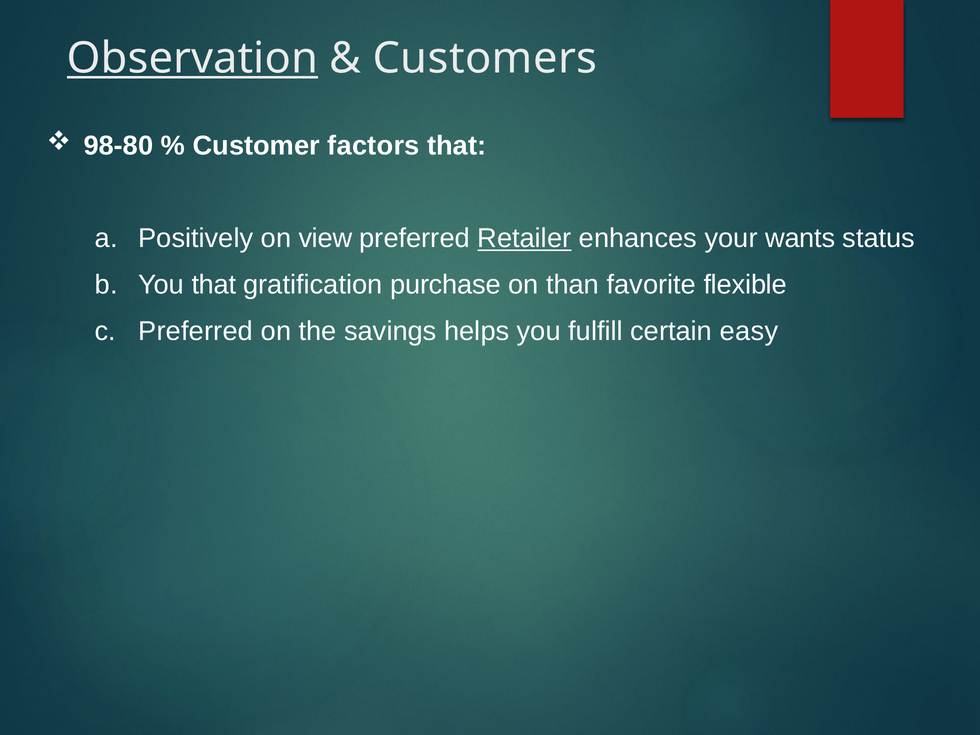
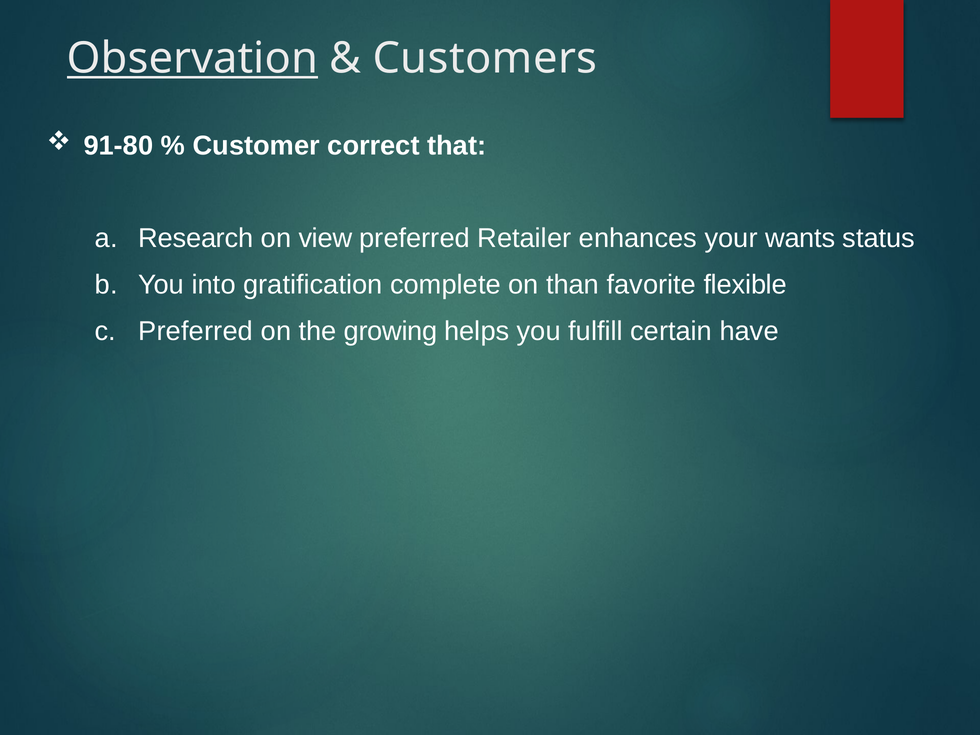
98-80: 98-80 -> 91-80 (118, 146)
factors: factors -> correct (374, 146)
Positively: Positively -> Research (196, 238)
Retailer underline: present -> none (524, 238)
You that: that -> into (214, 285)
purchase: purchase -> complete (445, 285)
savings: savings -> growing (390, 331)
easy: easy -> have (749, 331)
